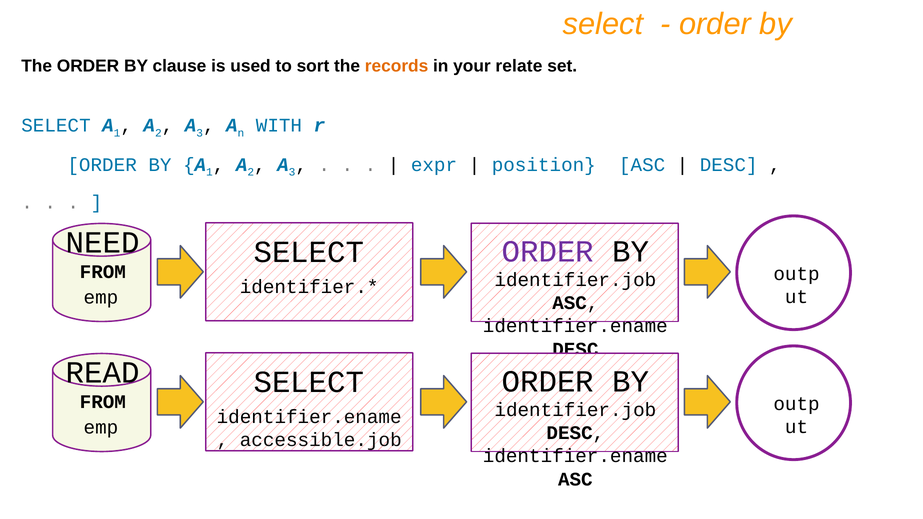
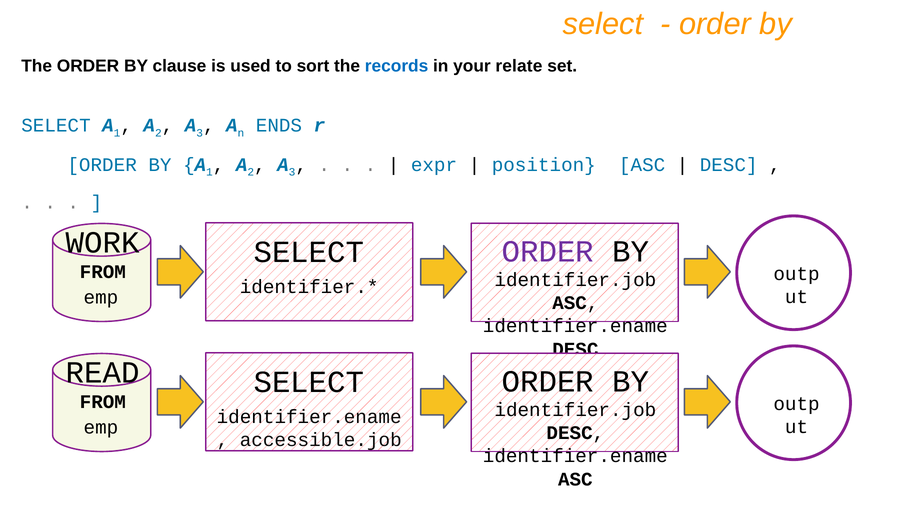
records colour: orange -> blue (397, 66)
WITH: WITH -> ENDS (279, 125)
NEED: NEED -> WORK (103, 243)
